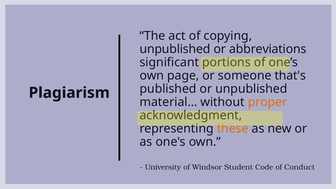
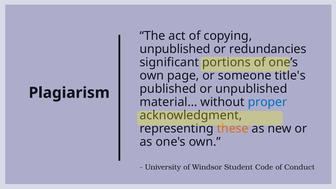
abbreviations: abbreviations -> redundancies (268, 49)
that's: that's -> title's (290, 76)
proper colour: orange -> blue (268, 102)
